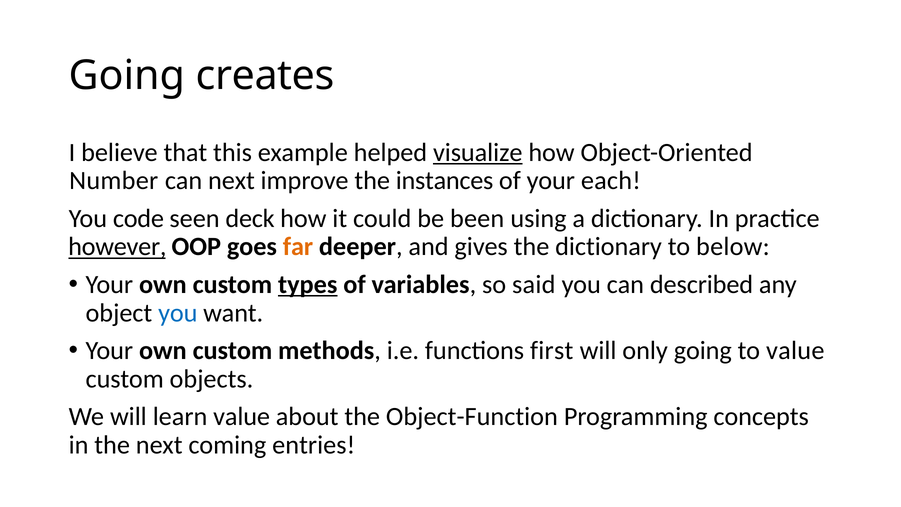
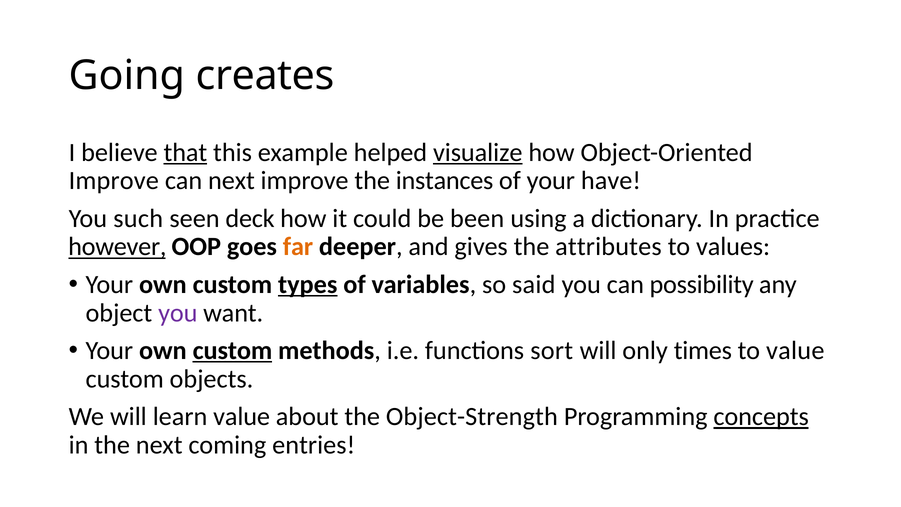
that underline: none -> present (185, 152)
Number: Number -> Improve (114, 181)
each: each -> have (611, 181)
code: code -> such (138, 218)
the dictionary: dictionary -> attributes (608, 247)
below: below -> values (733, 247)
described: described -> possibility (702, 284)
you colour: blue -> purple (178, 313)
custom underline: none -> present (232, 350)
first: first -> sort (552, 350)
only going: going -> times (703, 350)
Object-Function: Object-Function -> Object-Strength (472, 417)
concepts underline: none -> present (761, 417)
